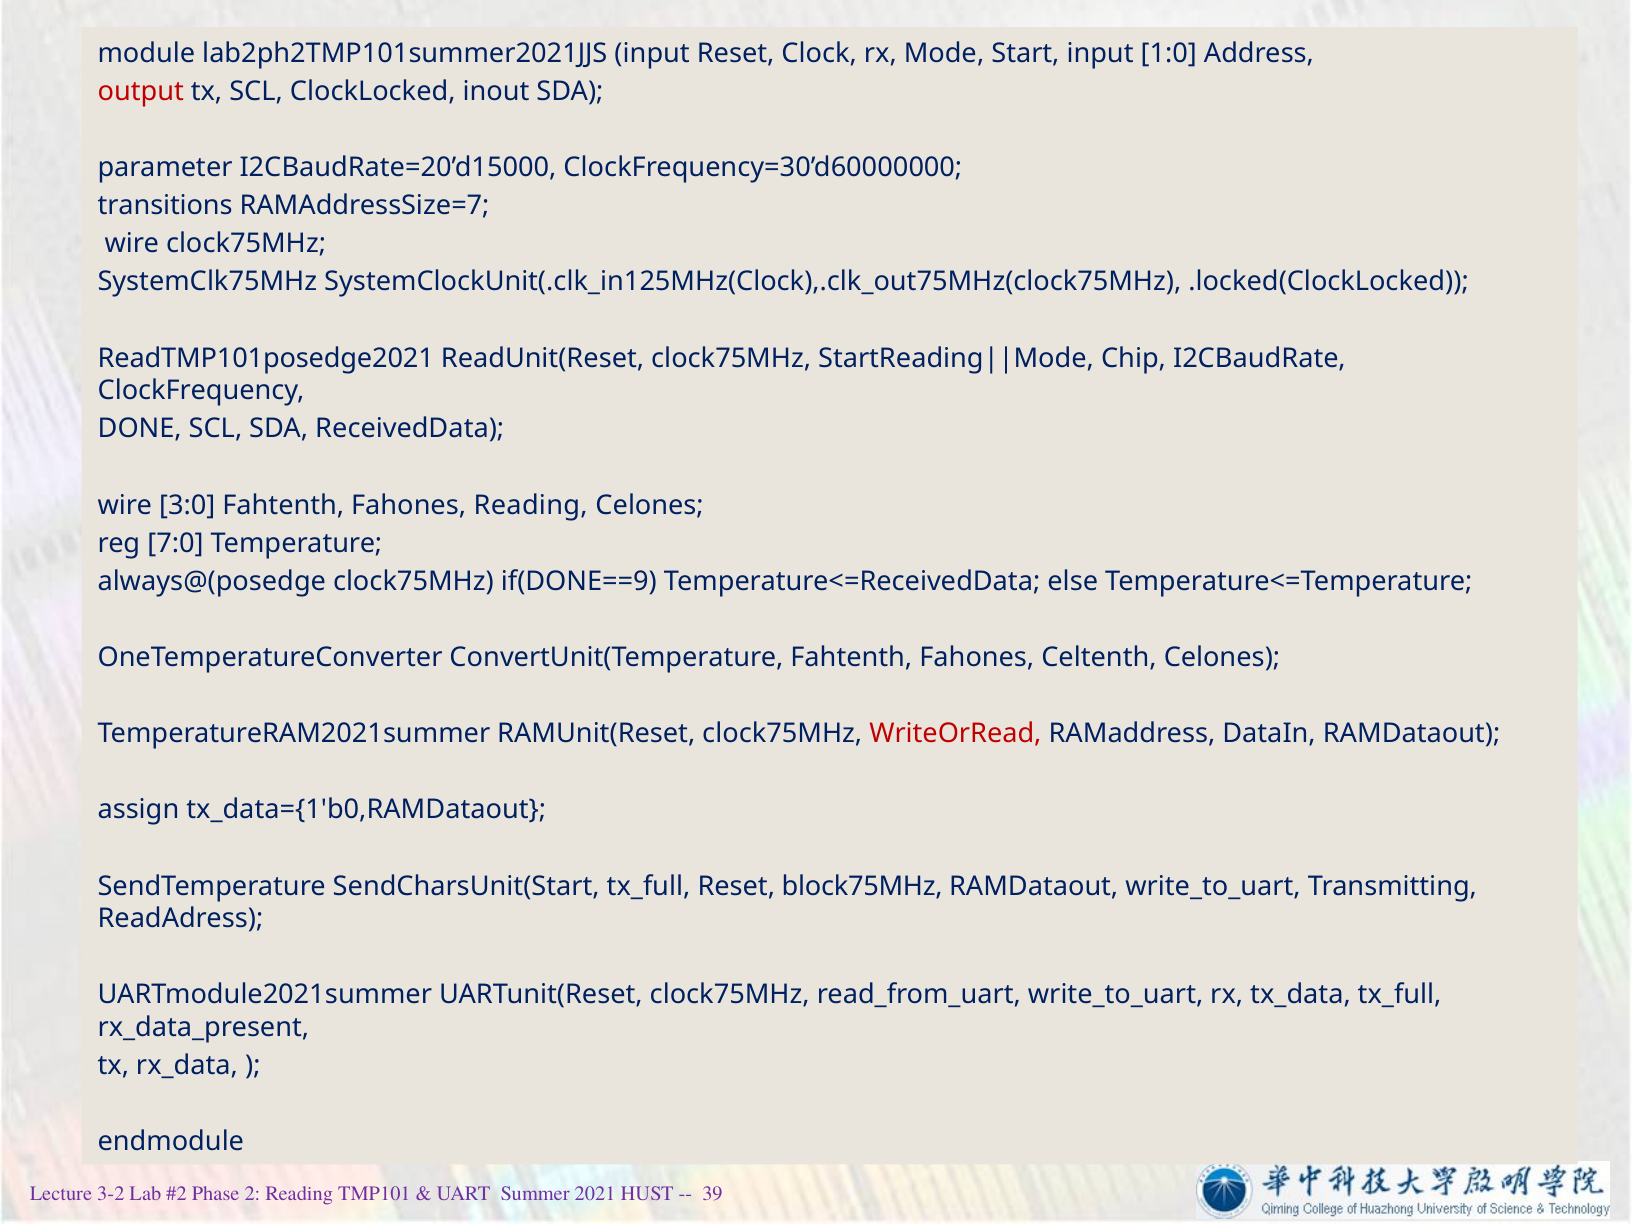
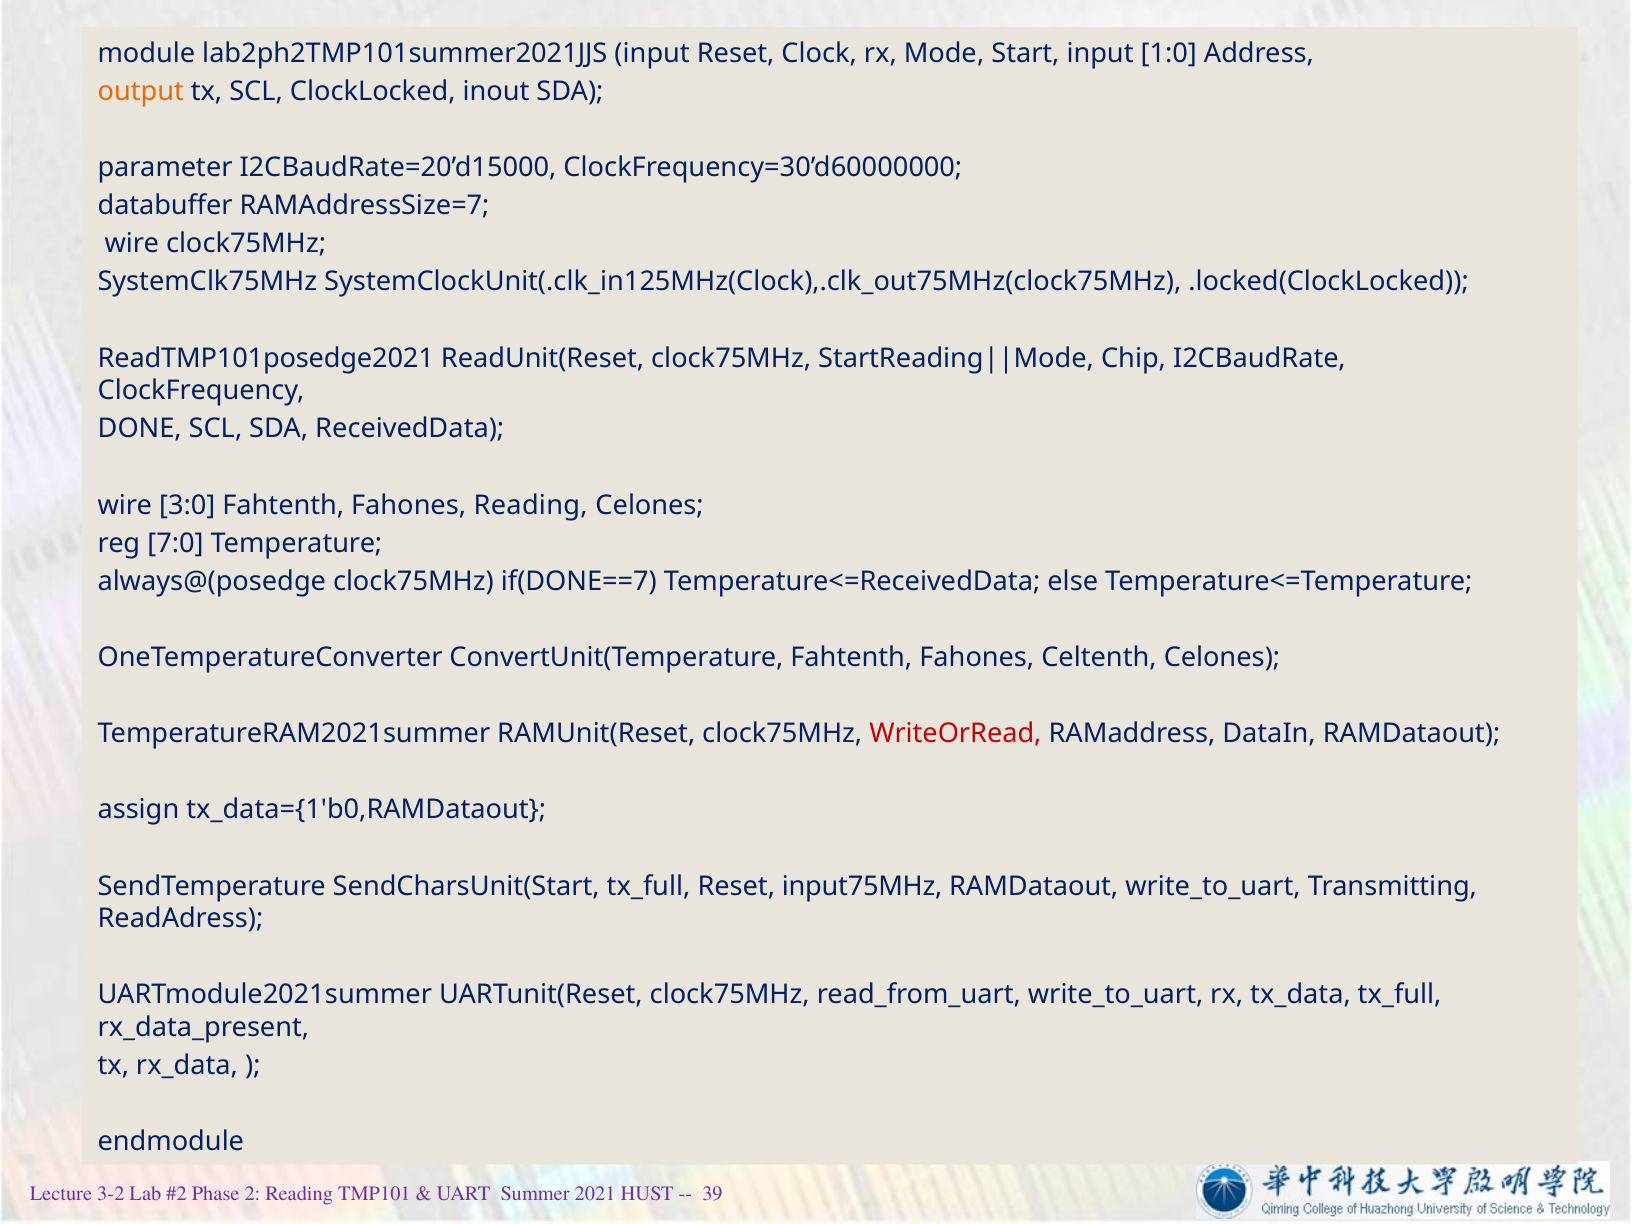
output colour: red -> orange (141, 91)
transitions: transitions -> databuffer (165, 206)
if(DONE==9: if(DONE==9 -> if(DONE==7 (579, 581)
block75MHz: block75MHz -> input75MHz (862, 886)
